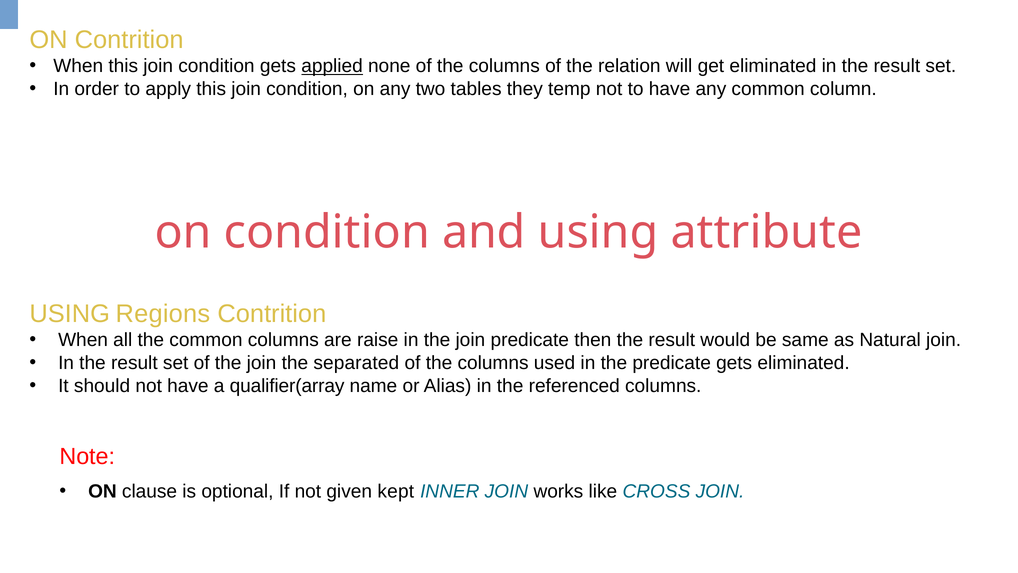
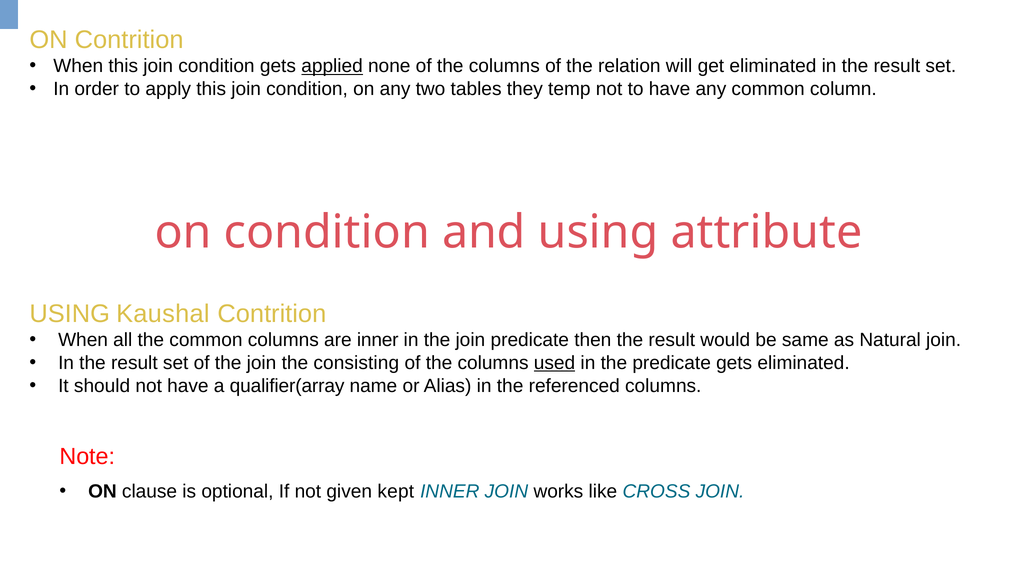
Regions: Regions -> Kaushal (163, 313)
are raise: raise -> inner (378, 340)
separated: separated -> consisting (356, 363)
used underline: none -> present (554, 363)
